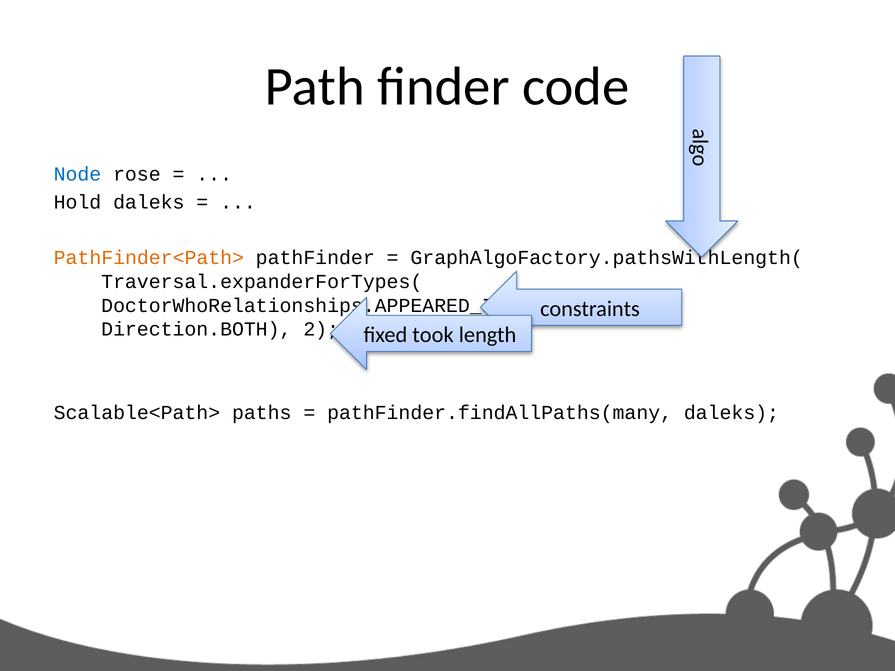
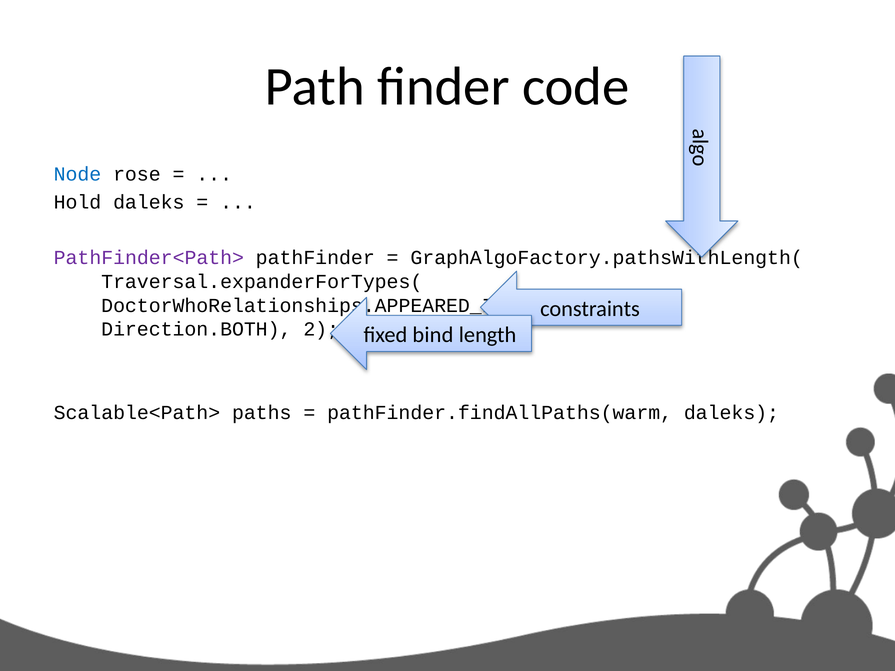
PathFinder<Path> colour: orange -> purple (149, 258)
took: took -> bind (433, 335)
pathFinder.findAllPaths(many: pathFinder.findAllPaths(many -> pathFinder.findAllPaths(warm (500, 413)
